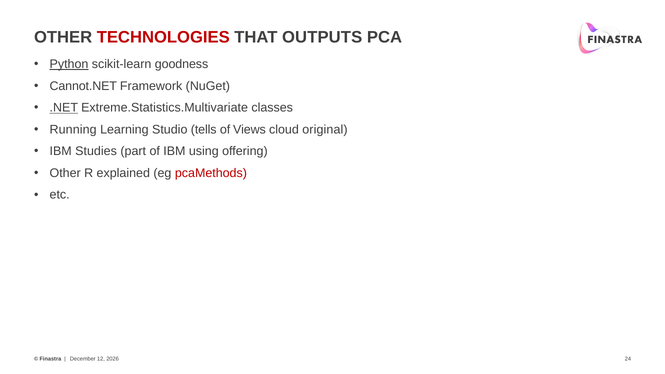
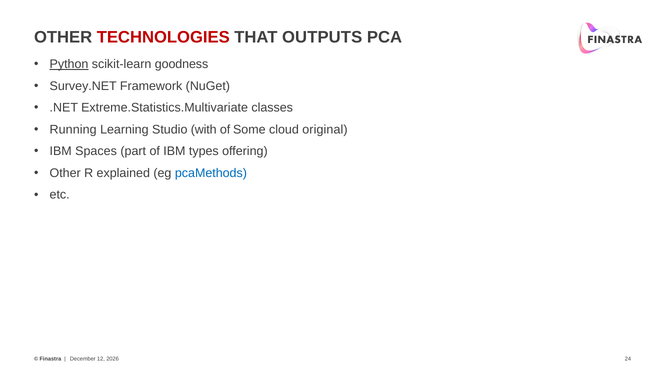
Cannot.NET: Cannot.NET -> Survey.NET (83, 86)
.NET underline: present -> none (64, 108)
tells: tells -> with (204, 130)
Views: Views -> Some (249, 130)
Studies: Studies -> Spaces (96, 151)
using: using -> types (204, 151)
pcaMethods colour: red -> blue (211, 173)
